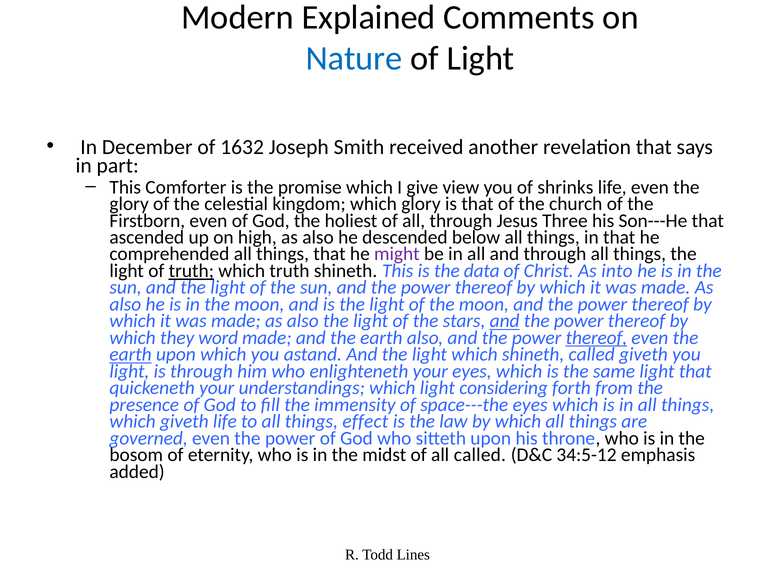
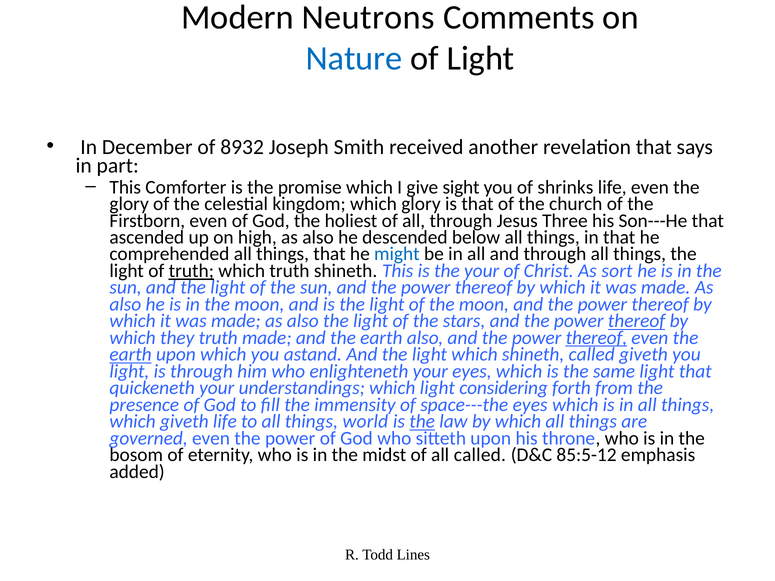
Explained: Explained -> Neutrons (368, 17)
1632: 1632 -> 8932 (242, 147)
view: view -> sight (461, 187)
might colour: purple -> blue (397, 254)
the data: data -> your (482, 271)
into: into -> sort (617, 271)
and underline: present -> none (505, 321)
thereof underline: none -> present (637, 321)
they word: word -> truth (218, 338)
effect: effect -> world (365, 422)
the underline: none -> present (422, 422)
34:5-12: 34:5-12 -> 85:5-12 (587, 455)
